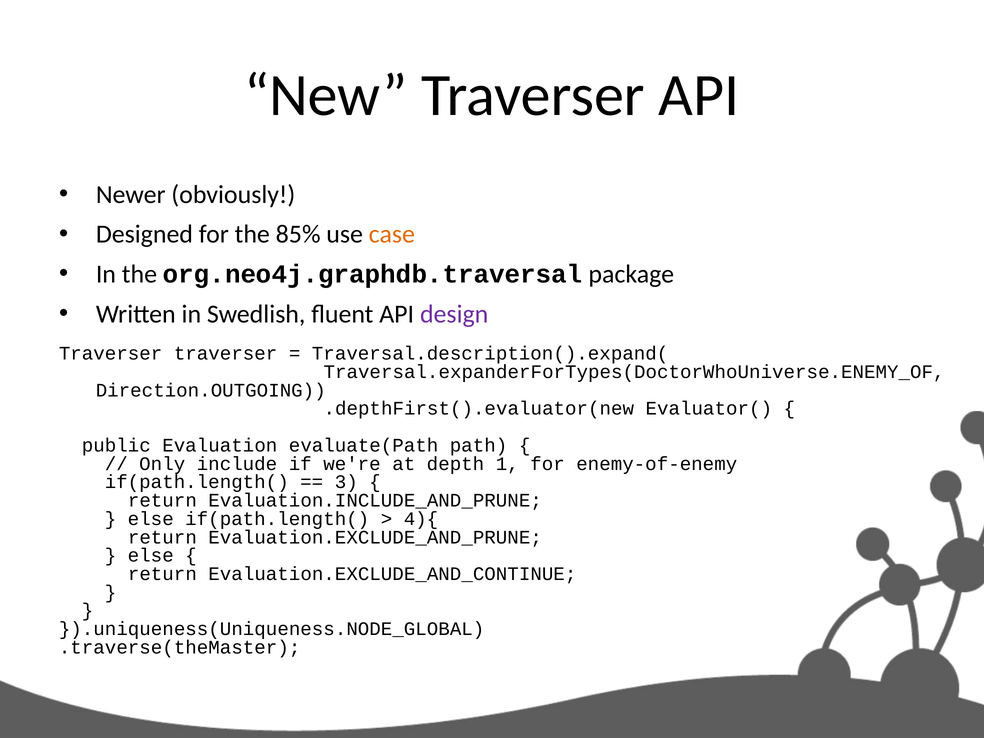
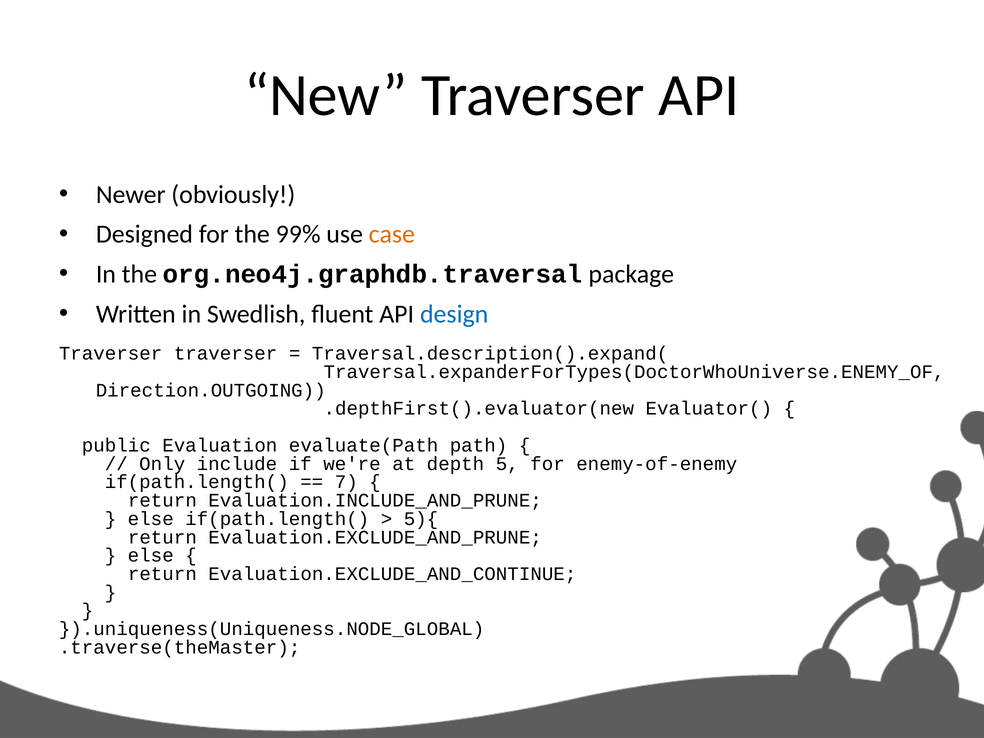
85%: 85% -> 99% (298, 234)
design colour: purple -> blue (454, 314)
1: 1 -> 5 (507, 464)
3: 3 -> 7 (346, 482)
4){: 4){ -> 5){ (421, 519)
